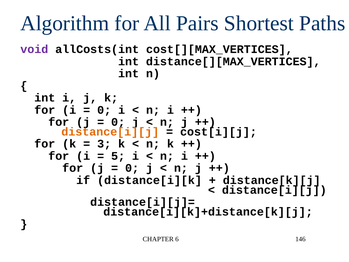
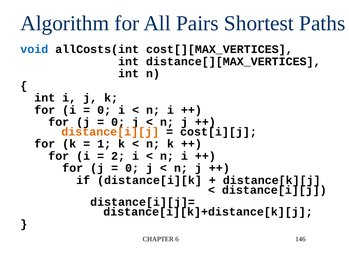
void colour: purple -> blue (34, 49)
3: 3 -> 1 (104, 144)
5: 5 -> 2 (118, 156)
